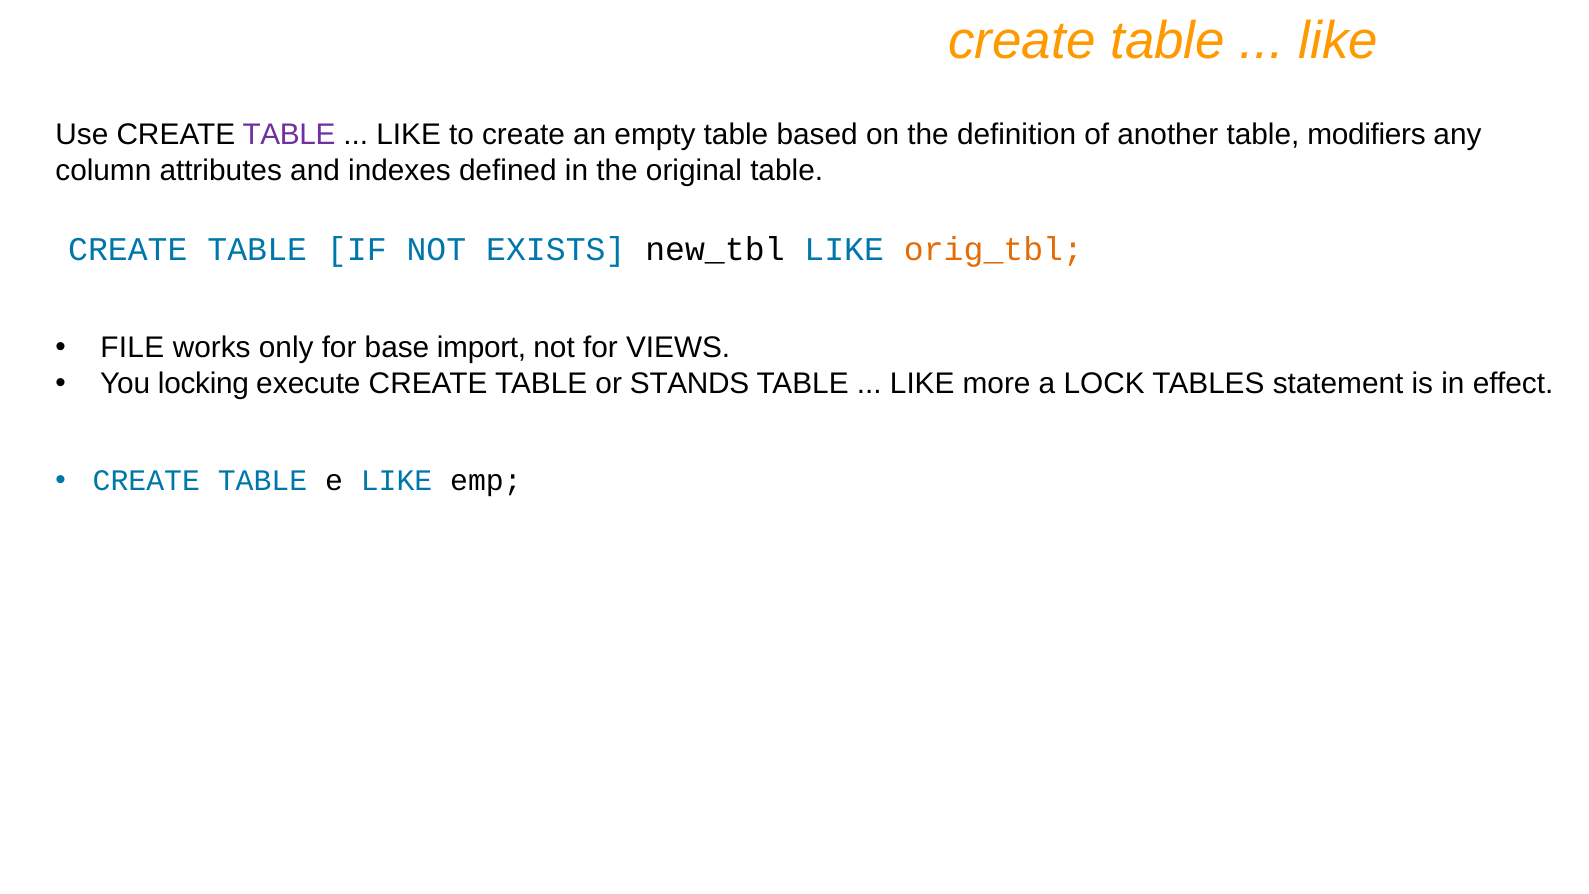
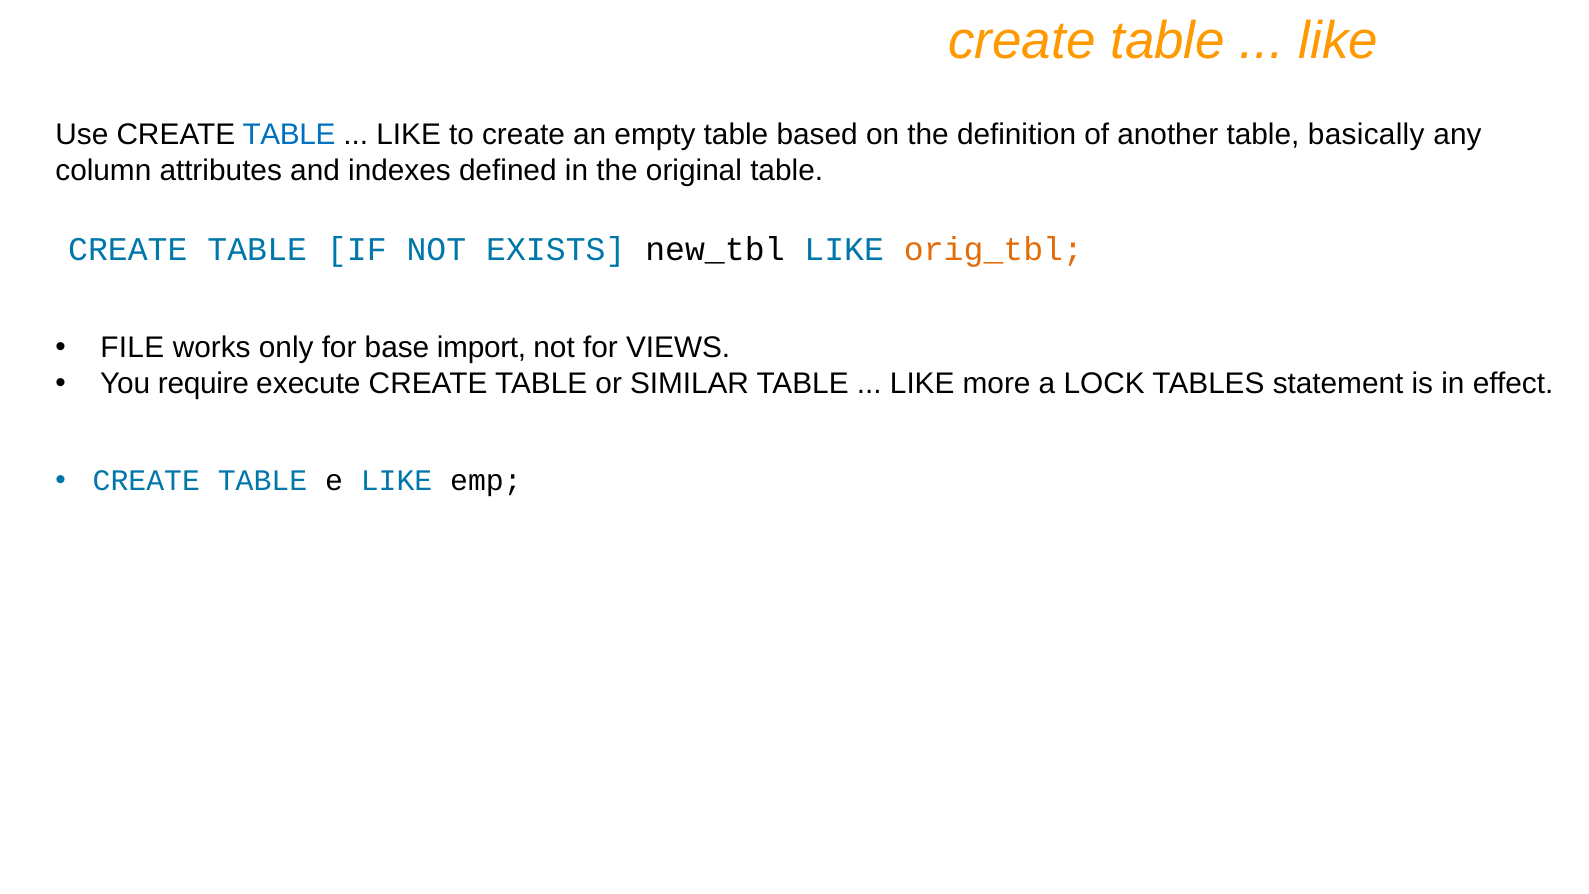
TABLE colour: purple -> blue (289, 135)
modifiers: modifiers -> basically (1366, 135)
locking: locking -> require (203, 384)
STANDS: STANDS -> SIMILAR (689, 384)
